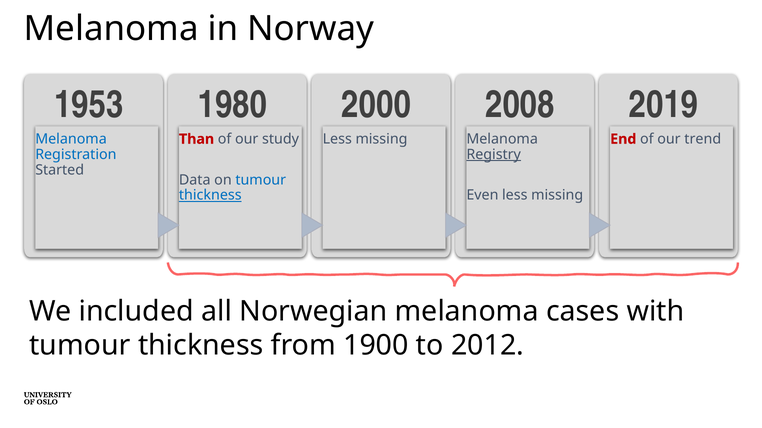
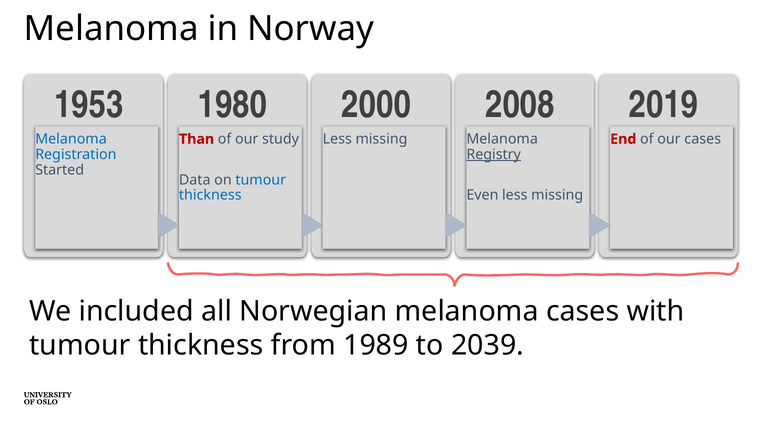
our trend: trend -> cases (703, 139)
thickness underline: present -> none (210, 196)
1900: 1900 -> 1989 (376, 346)
2012: 2012 -> 2039 (488, 346)
